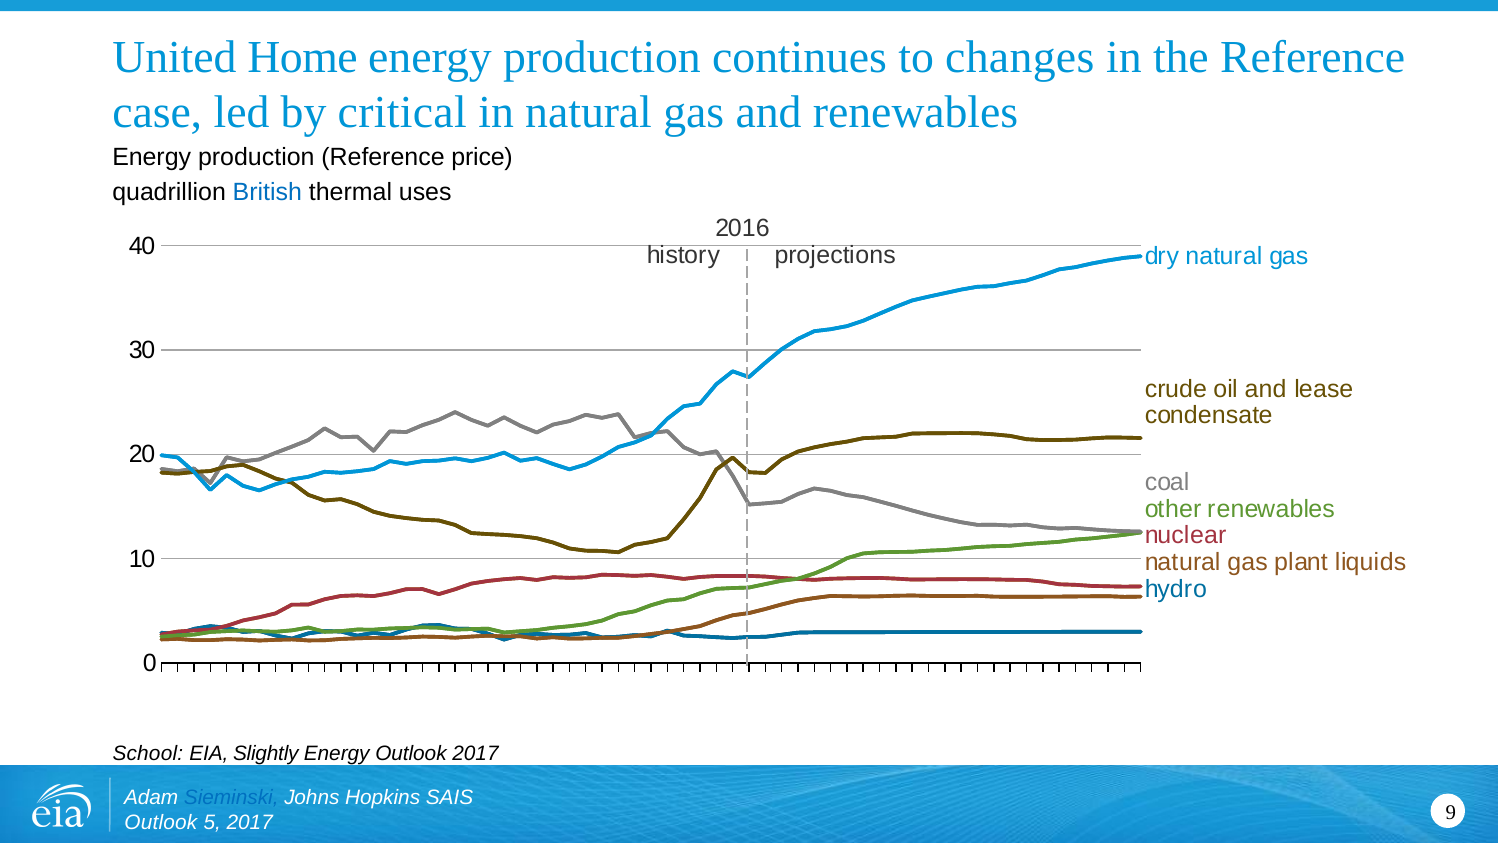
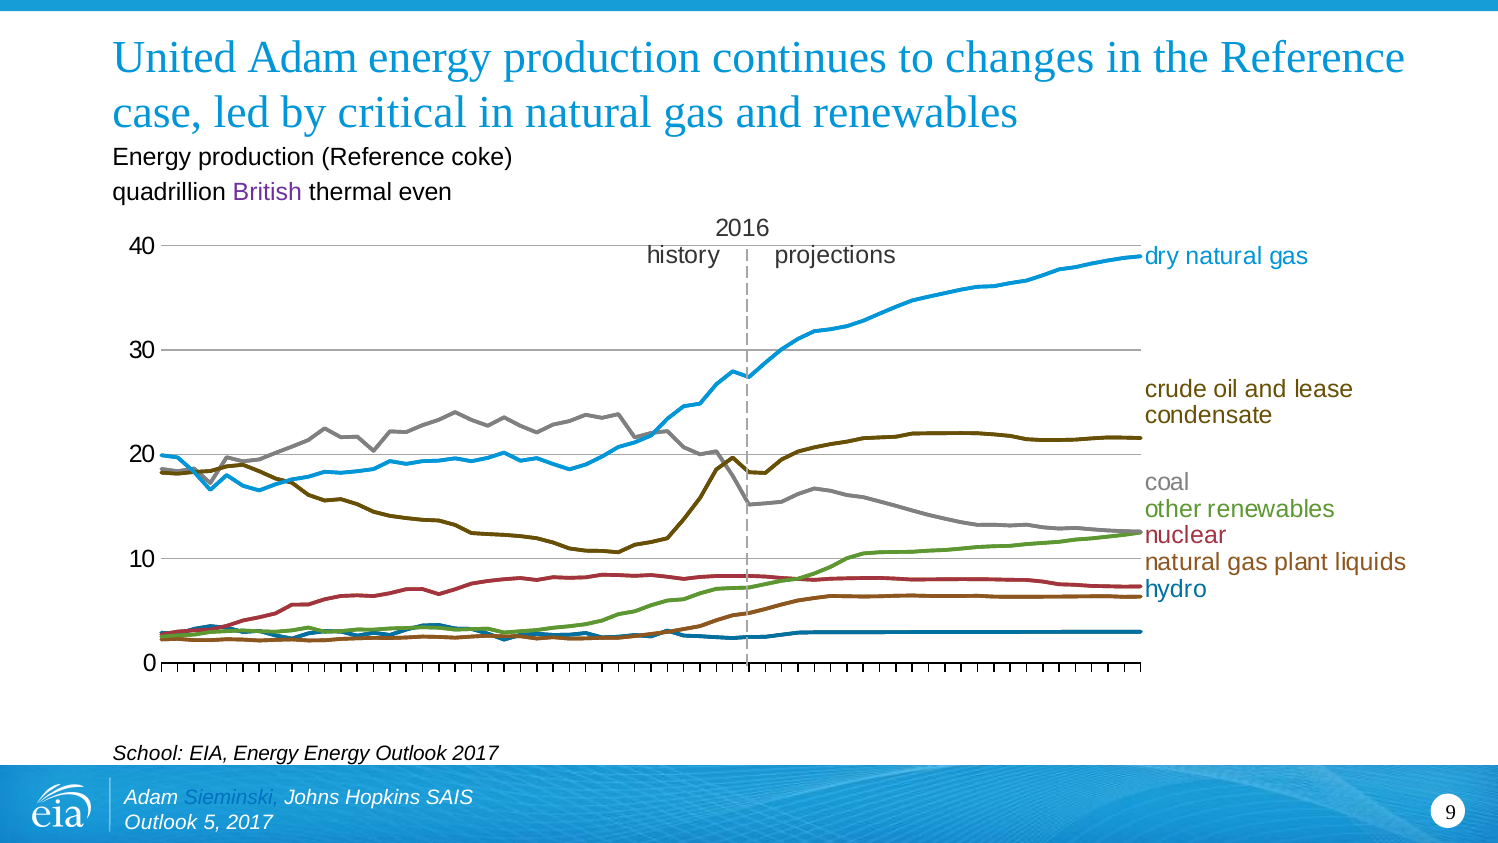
United Home: Home -> Adam (302, 58)
price: price -> coke (482, 157)
British colour: blue -> purple (267, 192)
uses: uses -> even (425, 192)
EIA Slightly: Slightly -> Energy (266, 753)
